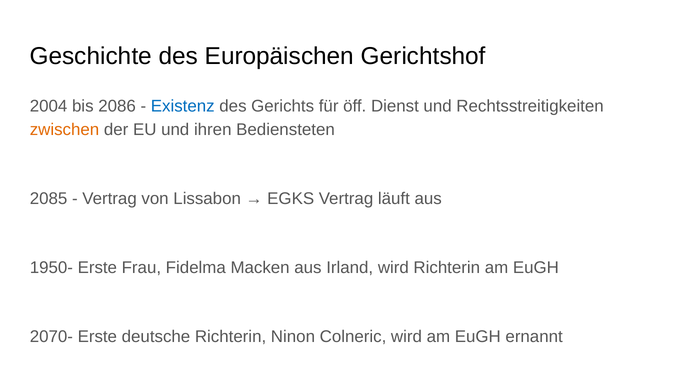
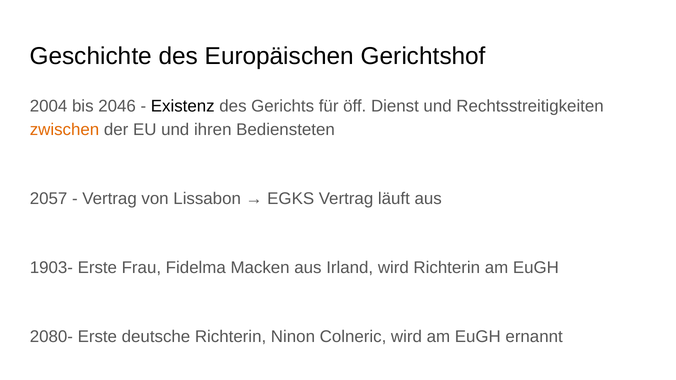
2086: 2086 -> 2046 (117, 106)
Existenz colour: blue -> black (183, 106)
2085: 2085 -> 2057 (49, 199)
1950-: 1950- -> 1903- (51, 268)
2070-: 2070- -> 2080- (51, 337)
